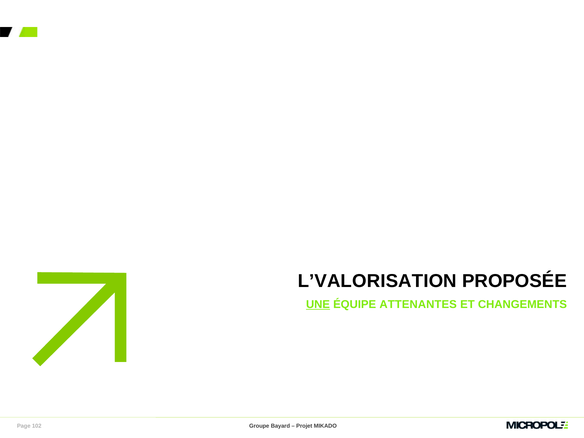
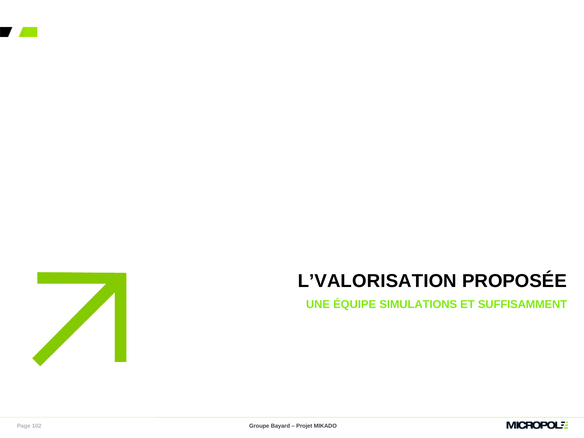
UNE underline: present -> none (318, 305)
ATTENANTES: ATTENANTES -> SIMULATIONS (418, 305)
CHANGEMENTS: CHANGEMENTS -> SUFFISAMMENT (522, 305)
